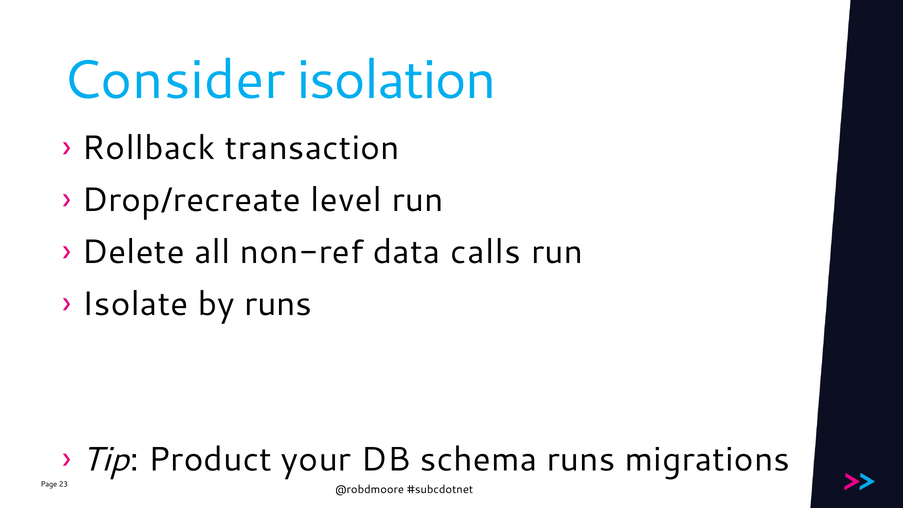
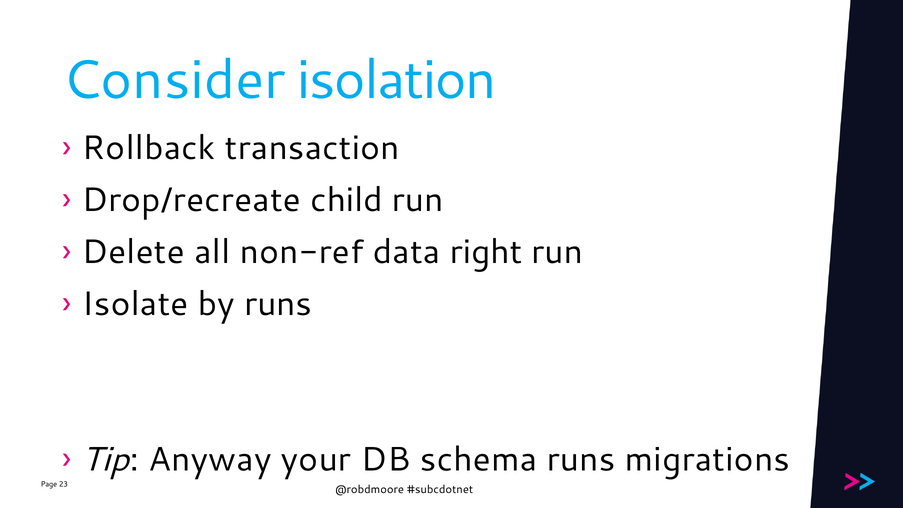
level: level -> child (347, 200)
calls: calls -> right (486, 252)
Product: Product -> Anyway (210, 460)
